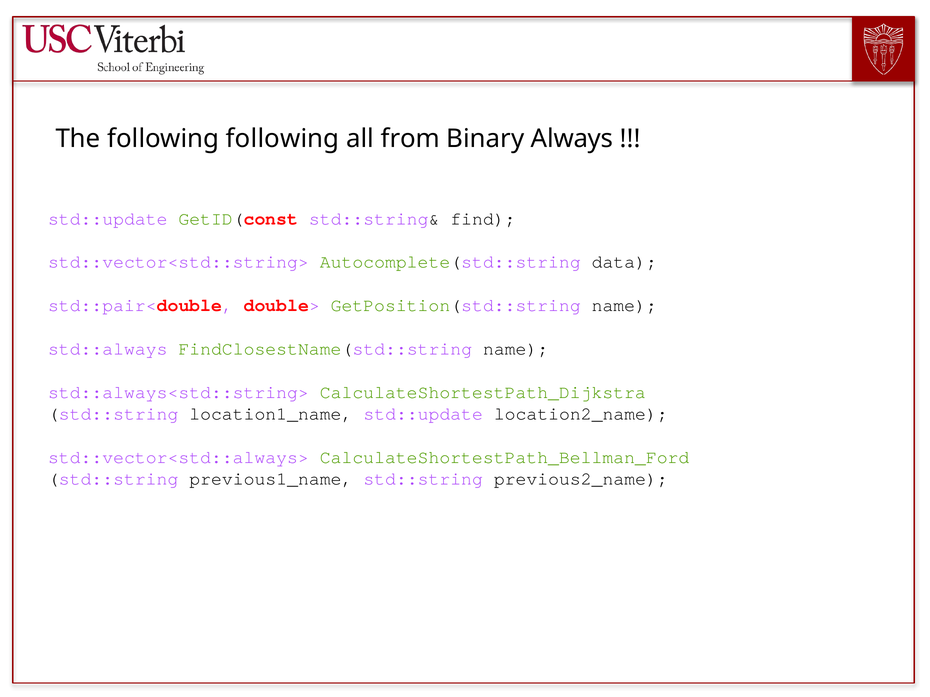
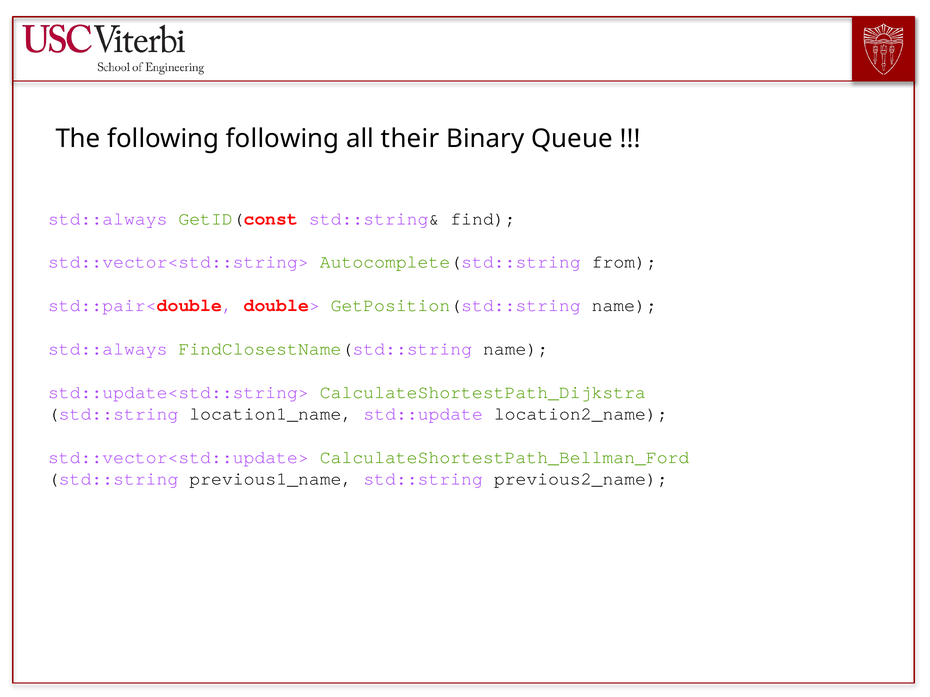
from: from -> their (410, 139)
Always: Always -> Queue (572, 139)
std::update: std::update -> std::always (108, 219)
data: data -> from (624, 262)
std::always<std::string>: std::always<std::string> -> std::update<std::string> (178, 392)
std::vector<std::always>: std::vector<std::always> -> std::vector<std::update> (178, 458)
